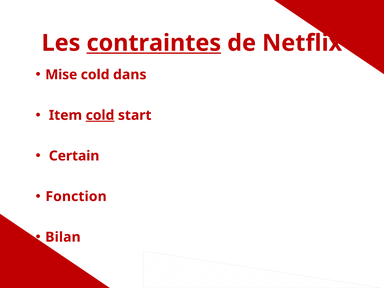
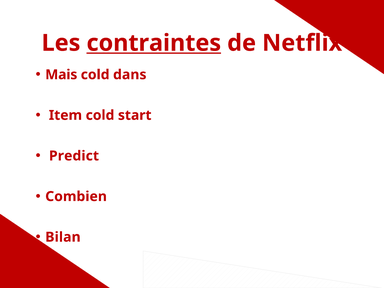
Mise: Mise -> Mais (61, 75)
cold underline: present -> none (100, 115)
Certain: Certain -> Predict (74, 156)
Fonction: Fonction -> Combien (76, 196)
